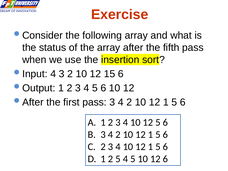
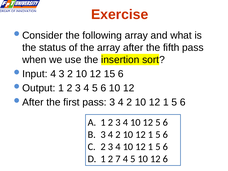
2 5: 5 -> 7 (118, 159)
